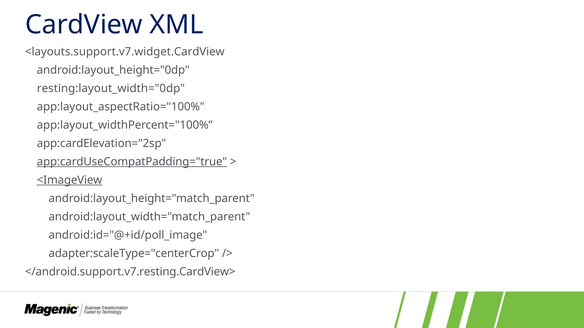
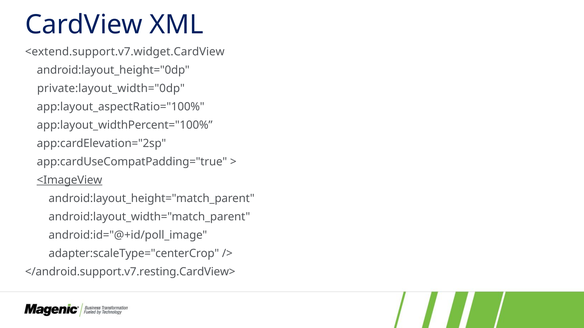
<layouts.support.v7.widget.CardView: <layouts.support.v7.widget.CardView -> <extend.support.v7.widget.CardView (125, 52)
resting:layout_width="0dp: resting:layout_width="0dp -> private:layout_width="0dp (111, 89)
app:cardUseCompatPadding="true underline: present -> none (132, 162)
